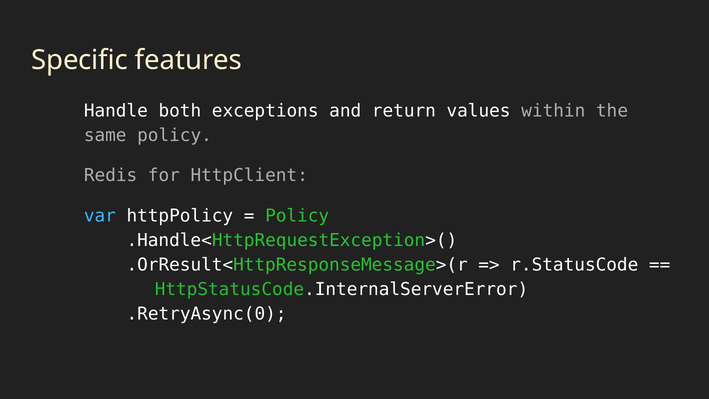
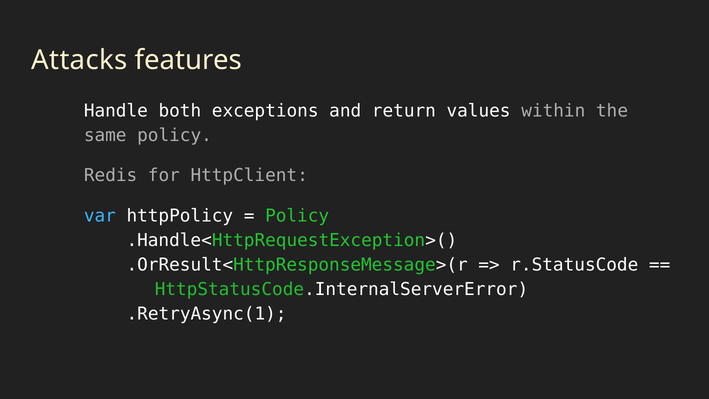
Specific: Specific -> Attacks (79, 60)
.RetryAsync(0: .RetryAsync(0 -> .RetryAsync(1 (207, 314)
